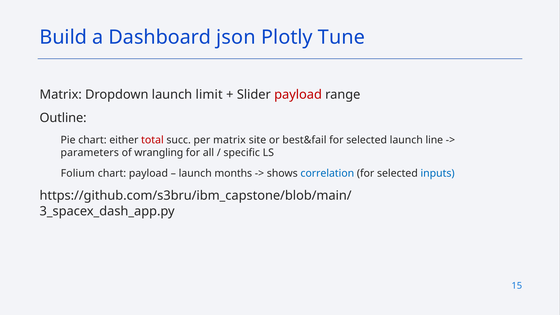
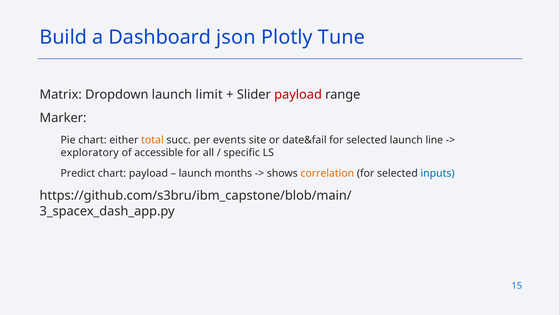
Outline: Outline -> Marker (63, 118)
total colour: red -> orange (152, 140)
per matrix: matrix -> events (229, 140)
best&fail: best&fail -> date&fail (304, 140)
parameters: parameters -> exploratory (90, 153)
wrangling: wrangling -> accessible (159, 153)
Folium: Folium -> Predict (78, 173)
correlation colour: blue -> orange (327, 173)
